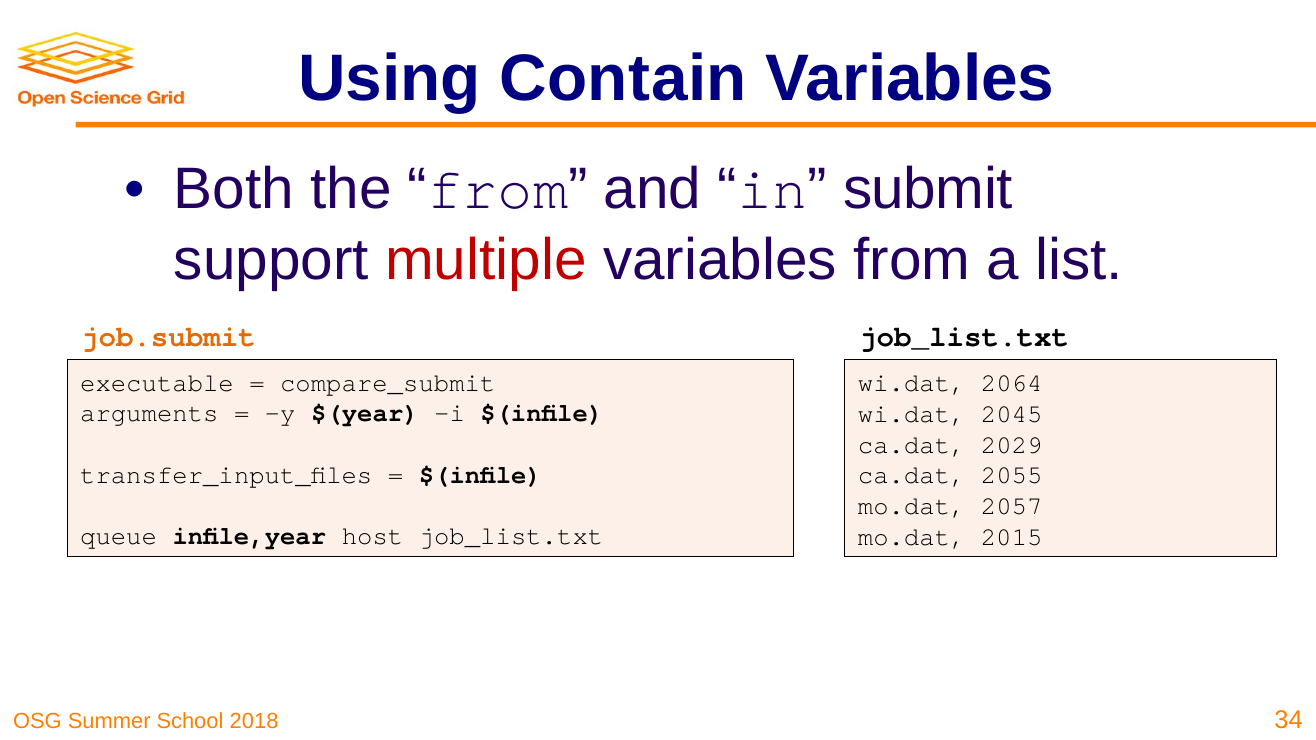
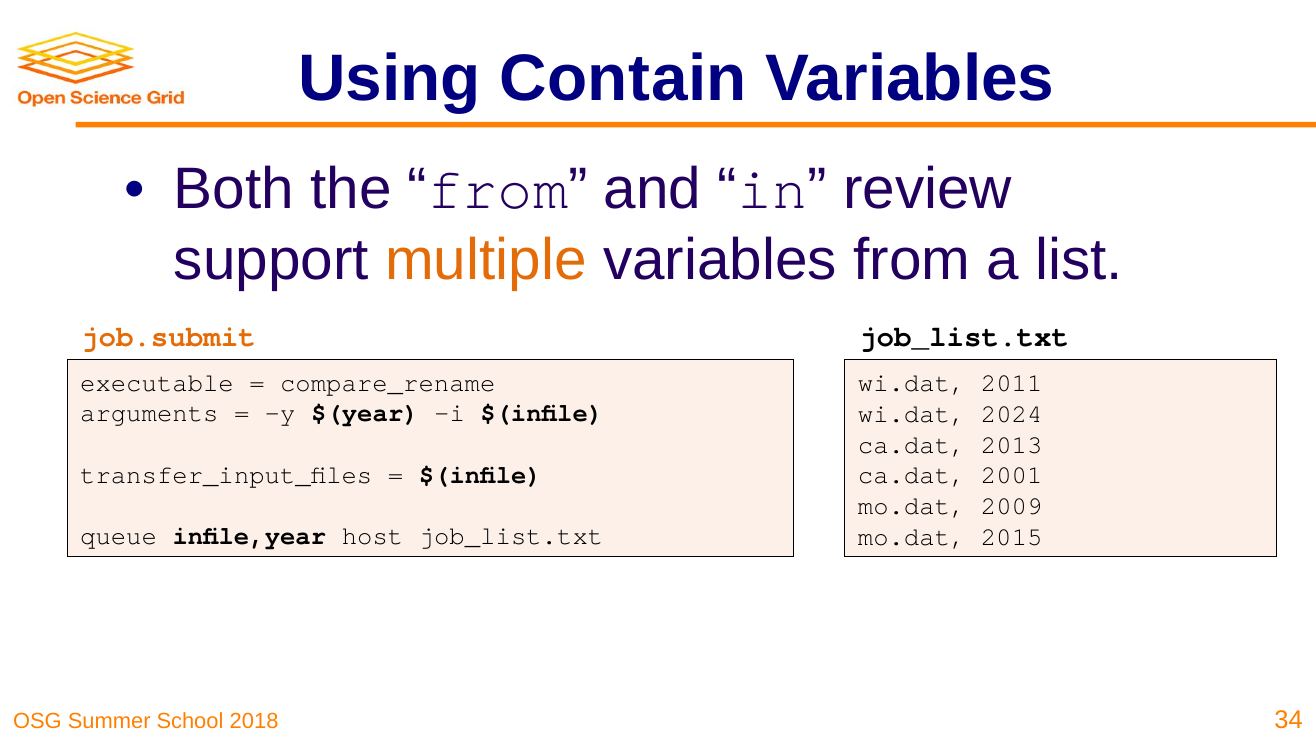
submit: submit -> review (928, 190)
multiple colour: red -> orange (486, 260)
compare_submit: compare_submit -> compare_rename (388, 383)
2064: 2064 -> 2011 (1012, 383)
2045: 2045 -> 2024 (1012, 414)
2029: 2029 -> 2013 (1012, 445)
2055: 2055 -> 2001 (1012, 476)
2057: 2057 -> 2009 (1012, 506)
